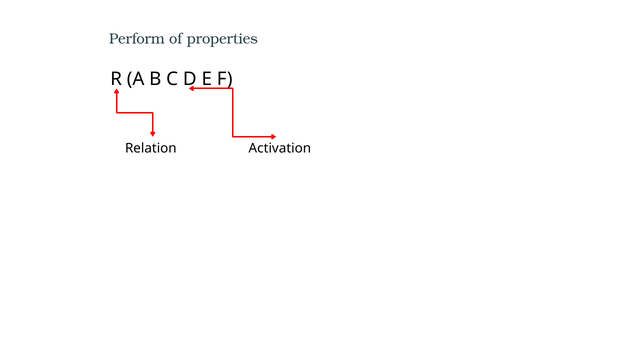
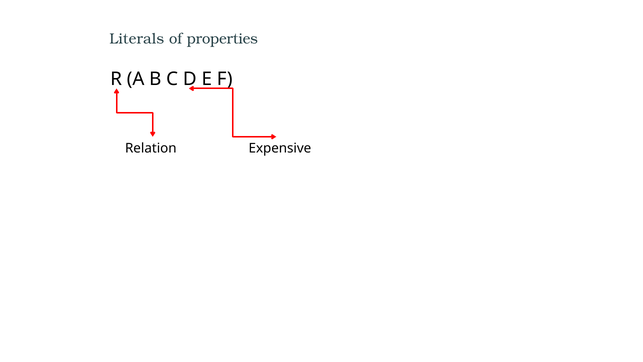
Perform: Perform -> Literals (137, 39)
Activation: Activation -> Expensive (280, 148)
